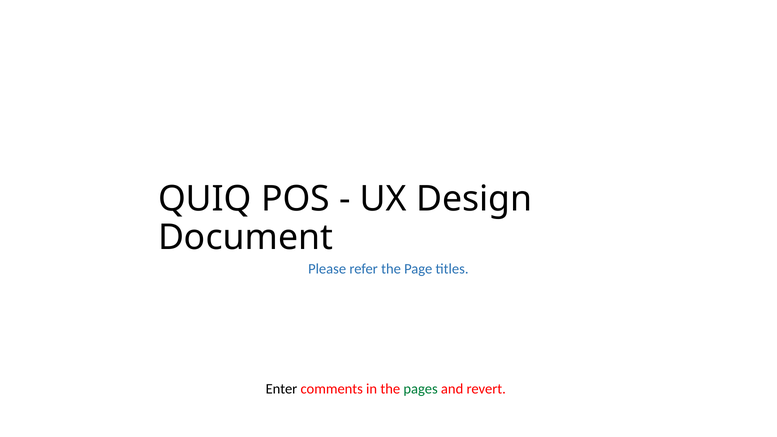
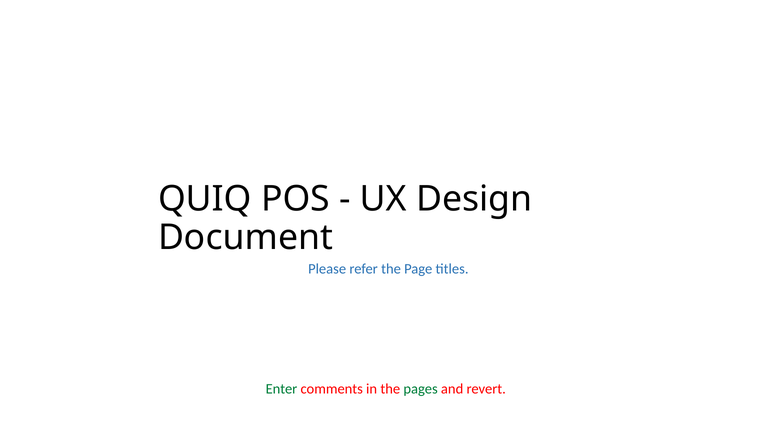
Enter colour: black -> green (281, 389)
